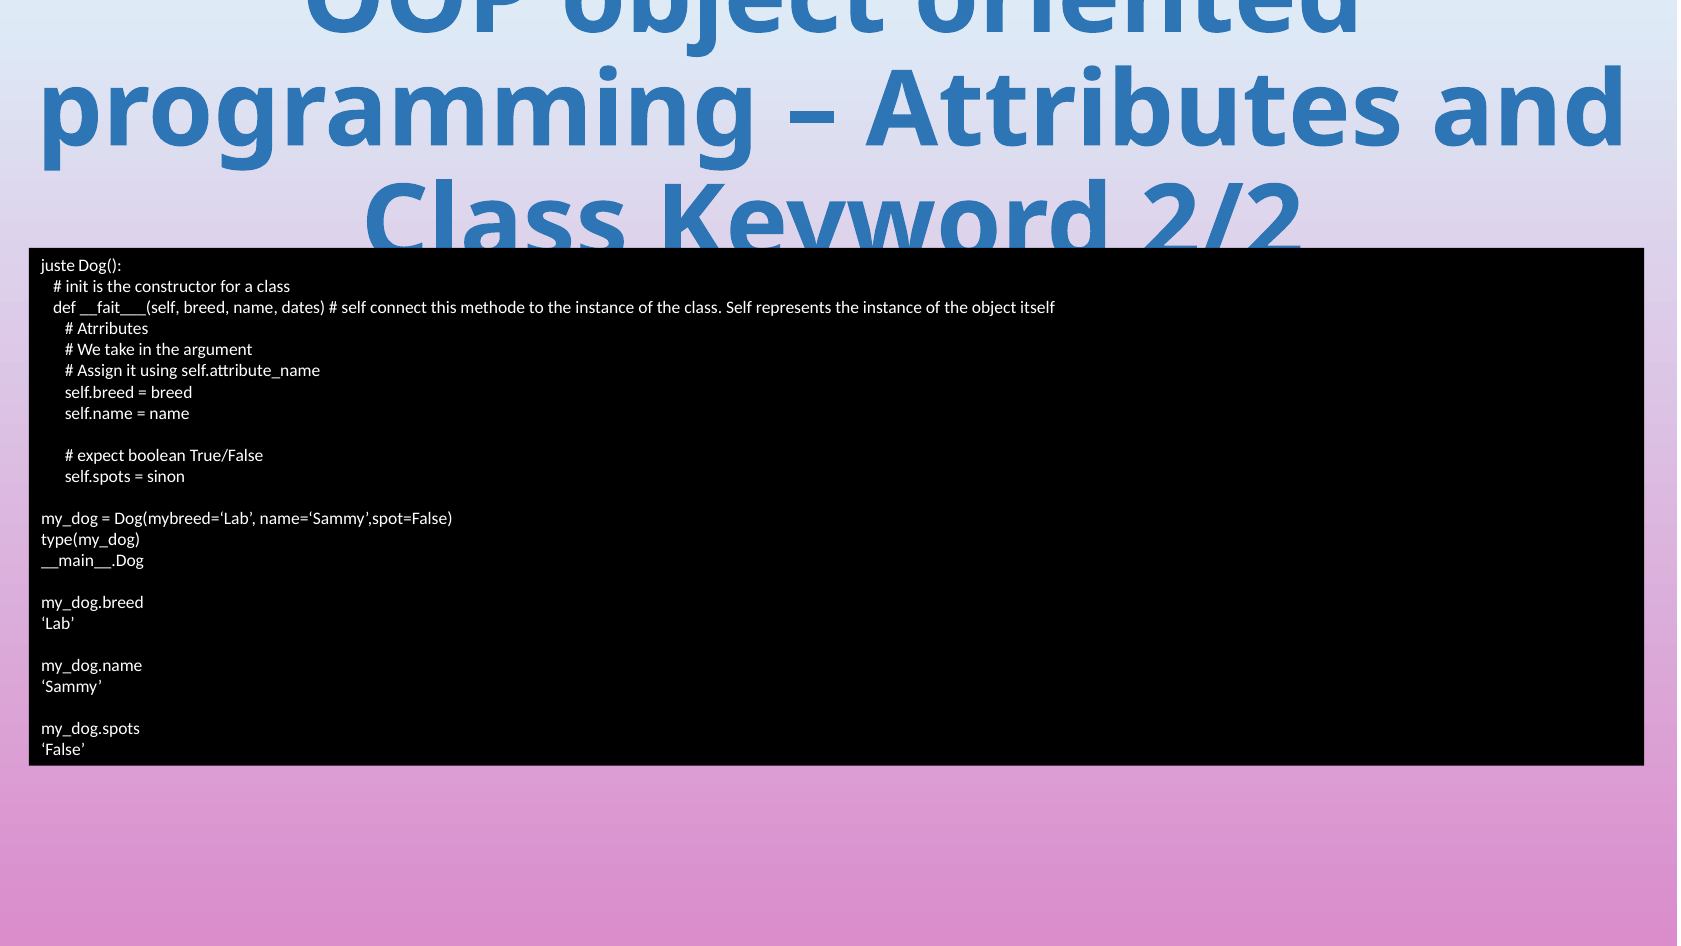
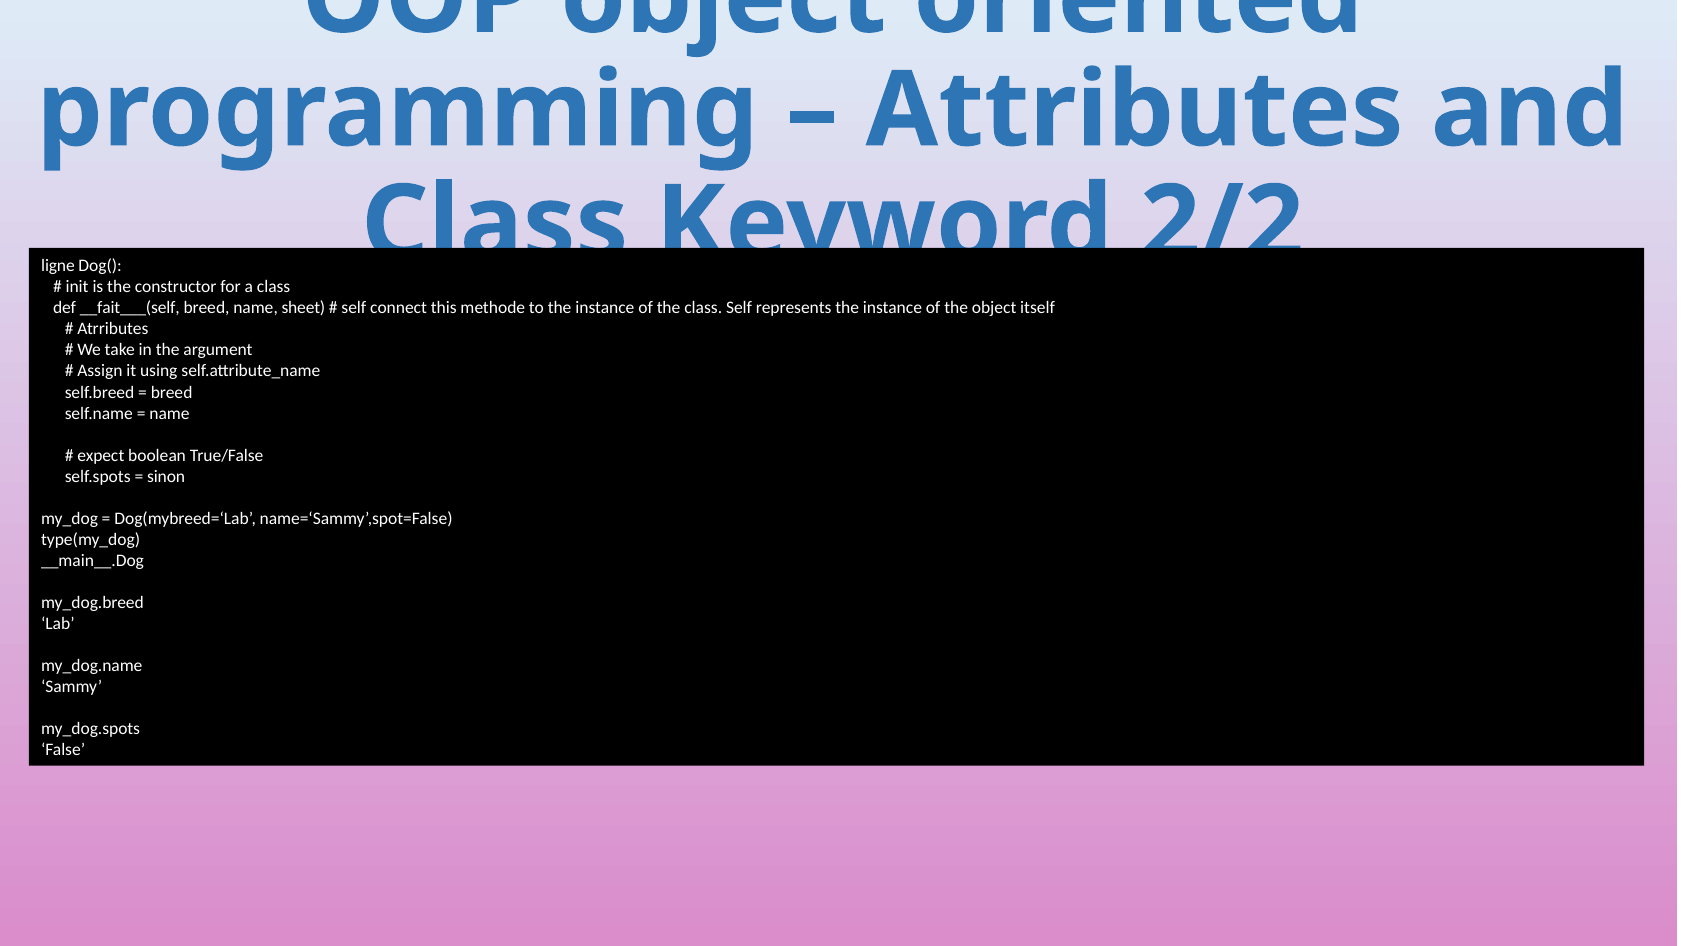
juste: juste -> ligne (58, 266)
dates: dates -> sheet (303, 308)
